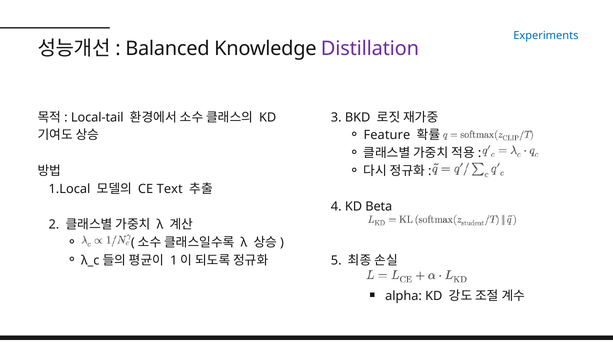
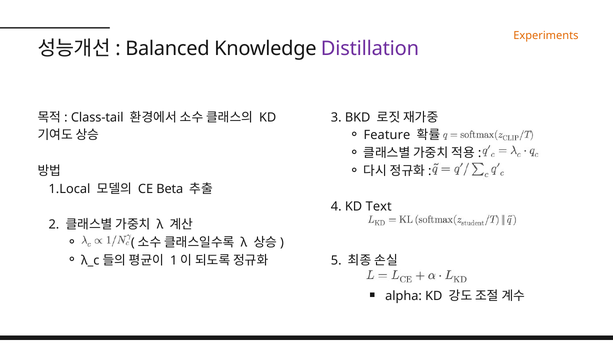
Experiments colour: blue -> orange (546, 36)
Local-tail: Local-tail -> Class-tail (97, 117)
Text: Text -> Beta (170, 189)
Beta: Beta -> Text (379, 207)
